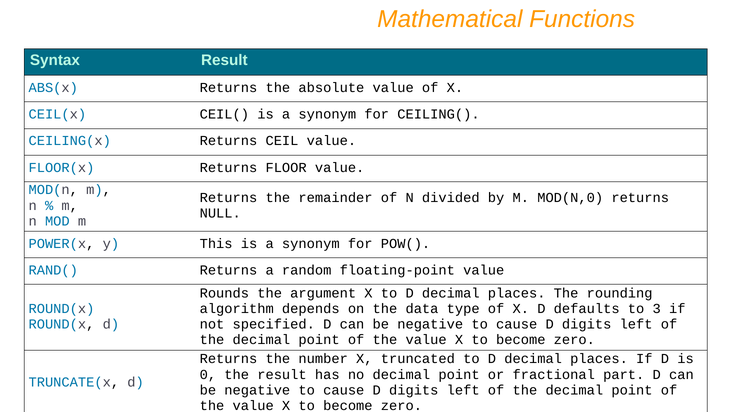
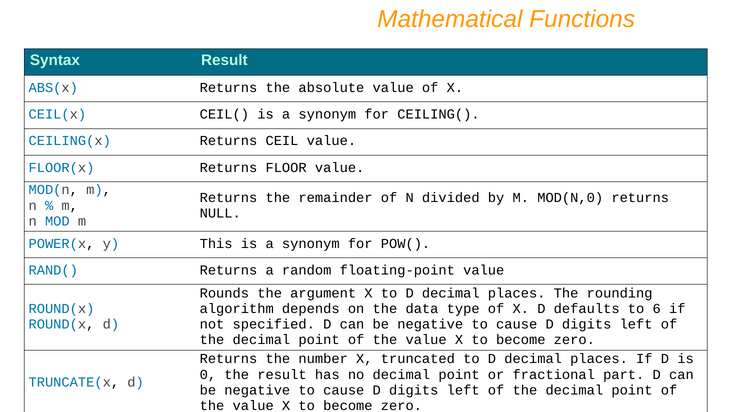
3: 3 -> 6 (657, 308)
